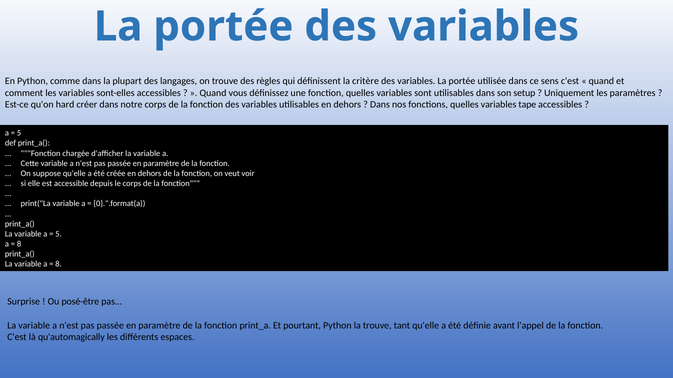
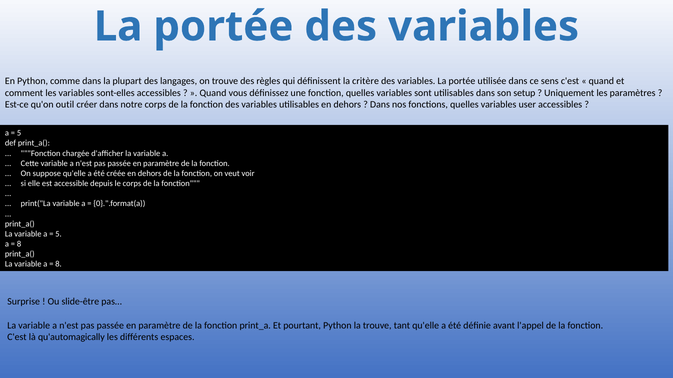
hard: hard -> outil (65, 105)
tape: tape -> user (527, 105)
posé-être: posé-être -> slide-être (80, 302)
